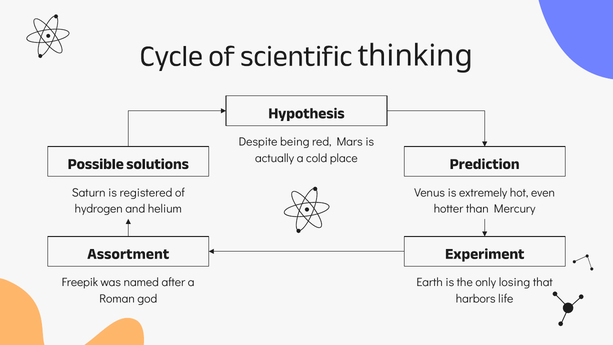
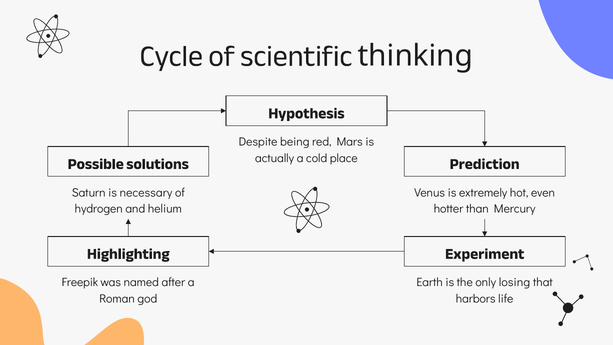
registered: registered -> necessary (146, 192)
Assortment: Assortment -> Highlighting (128, 254)
